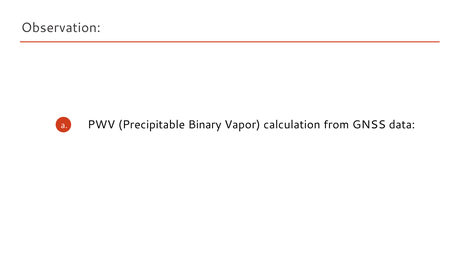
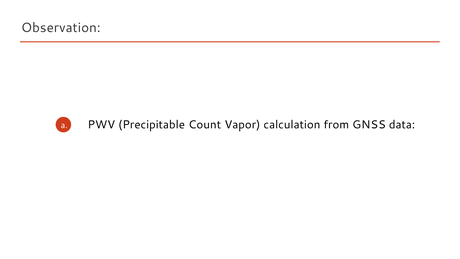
Binary: Binary -> Count (205, 125)
